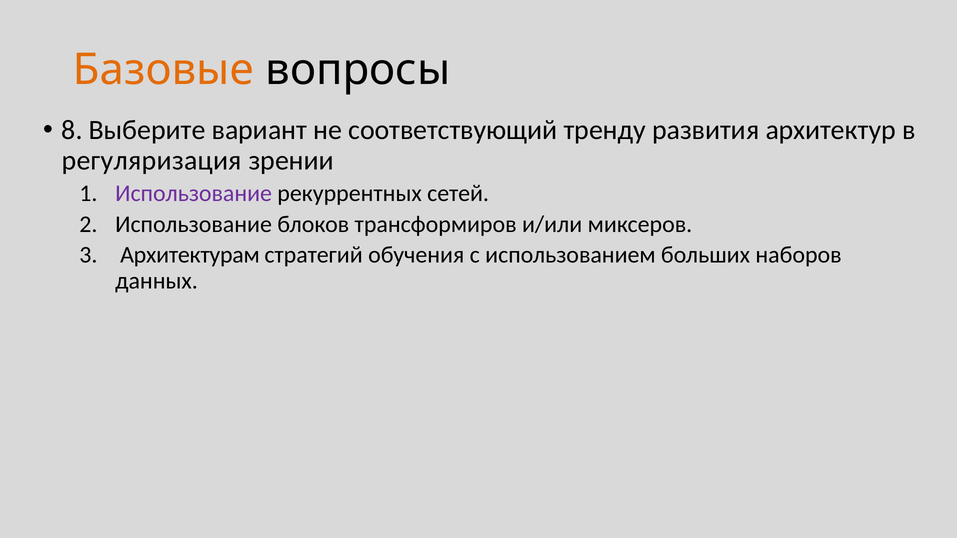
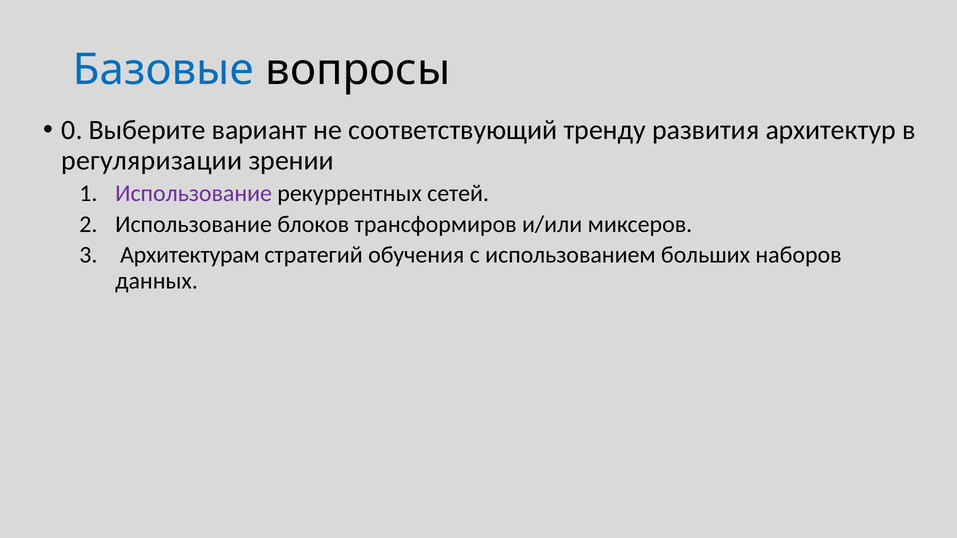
Базовые colour: orange -> blue (163, 70)
8: 8 -> 0 (72, 130)
регуляризация: регуляризация -> регуляризации (152, 161)
